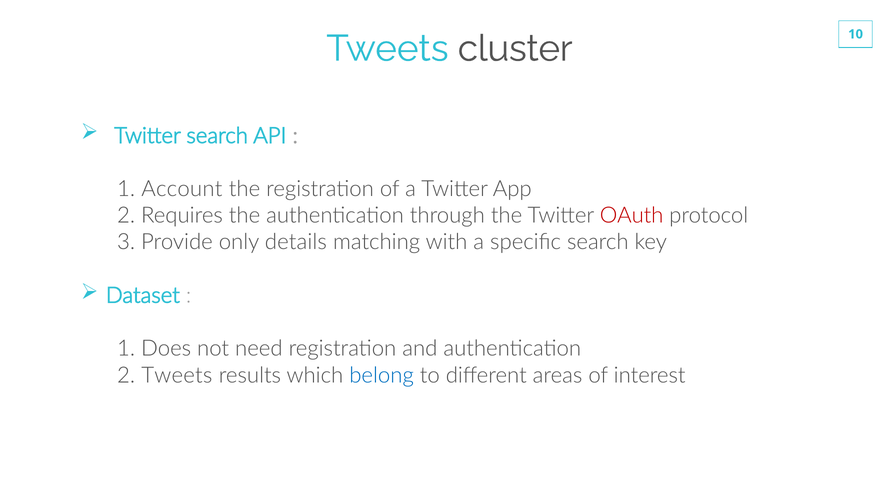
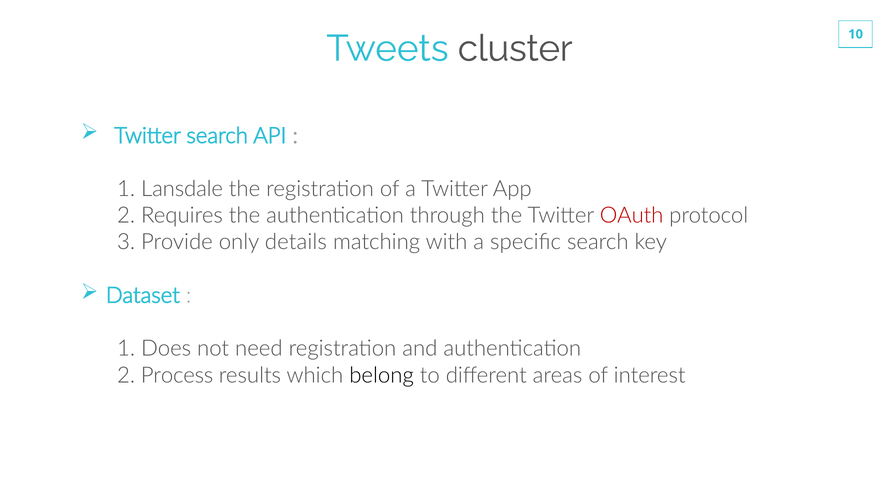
Account: Account -> Lansdale (182, 189)
2 Tweets: Tweets -> Process (177, 375)
belong colour: blue -> black (382, 375)
